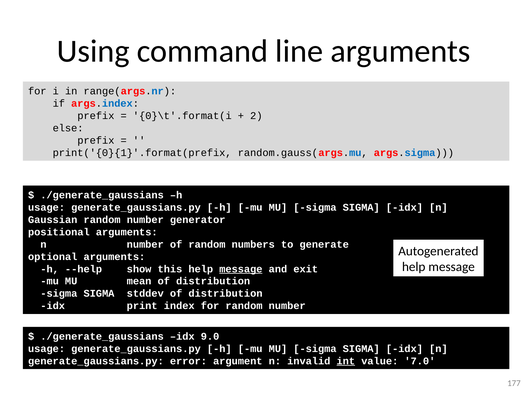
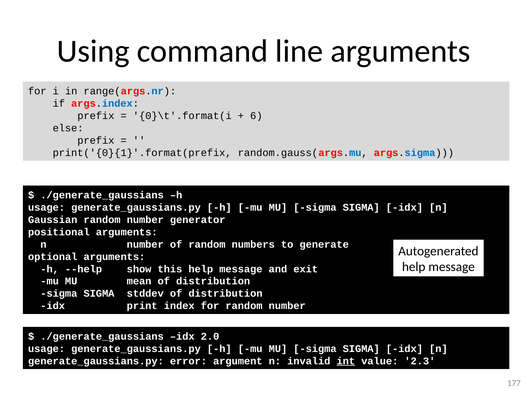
2: 2 -> 6 (256, 116)
message underline: present -> none (241, 269)
9.0: 9.0 -> 2.0 (210, 336)
7.0: 7.0 -> 2.3 (420, 361)
